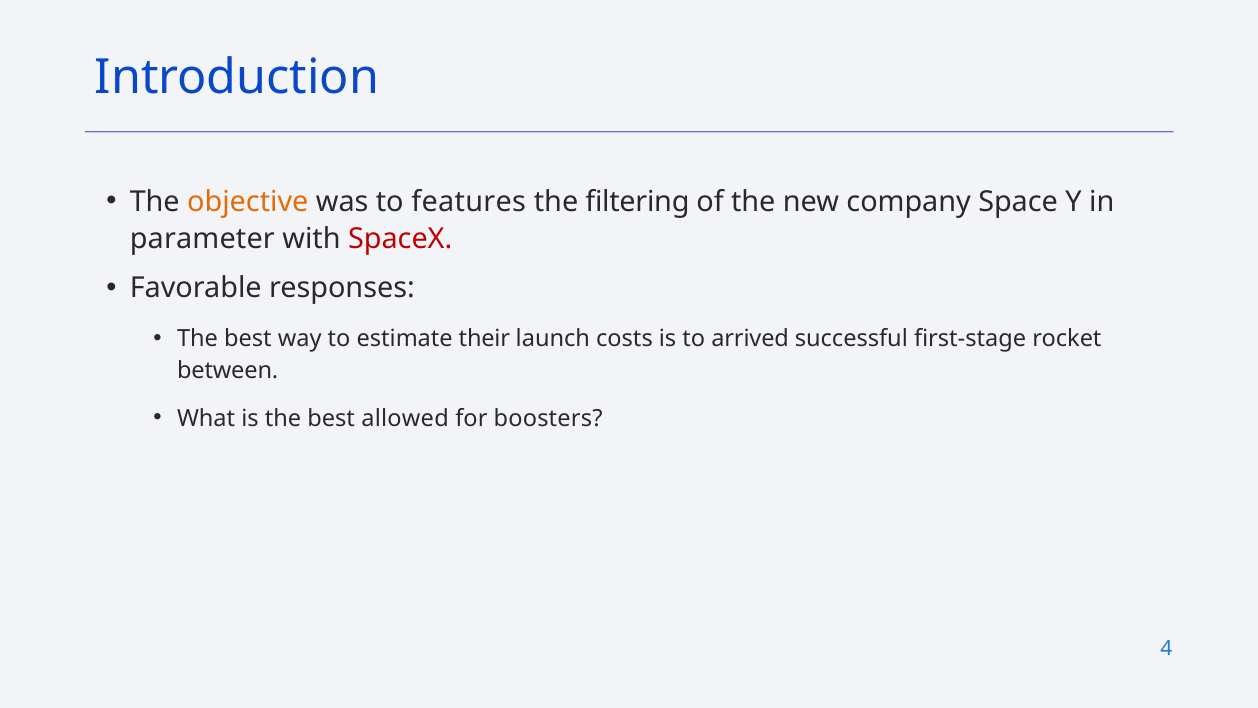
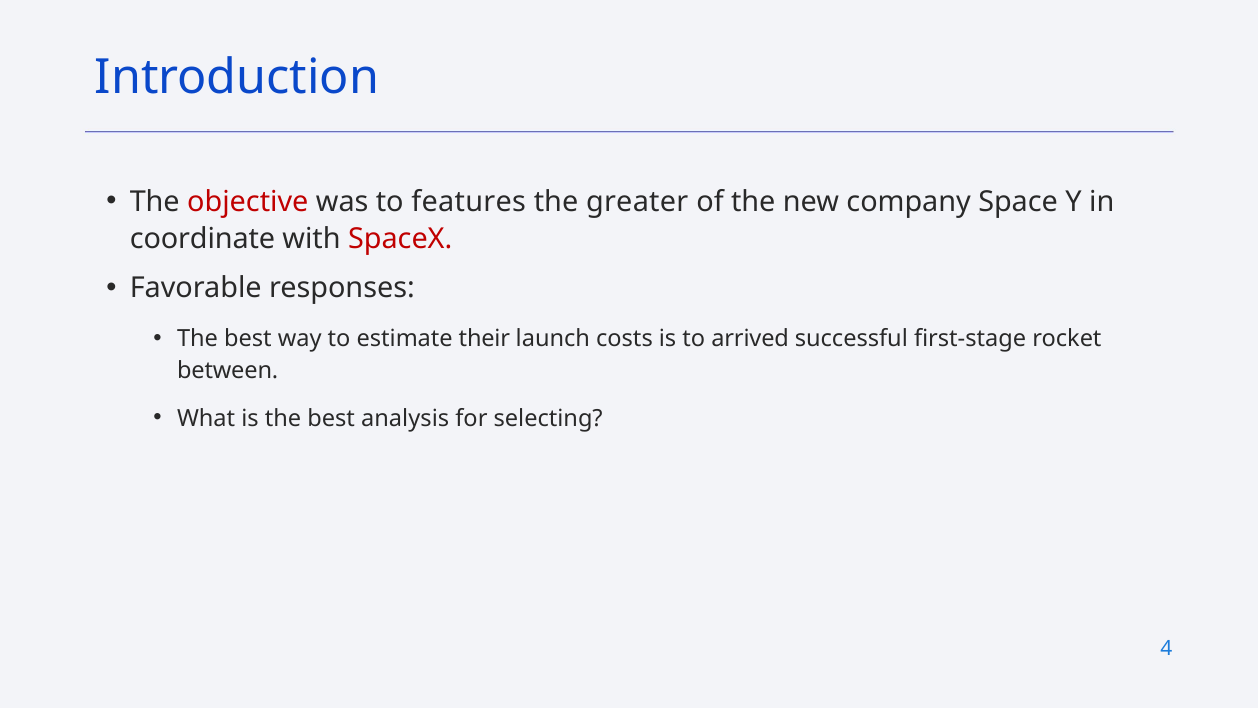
objective colour: orange -> red (248, 202)
filtering: filtering -> greater (637, 202)
parameter: parameter -> coordinate (203, 239)
allowed: allowed -> analysis (405, 418)
boosters: boosters -> selecting (548, 418)
